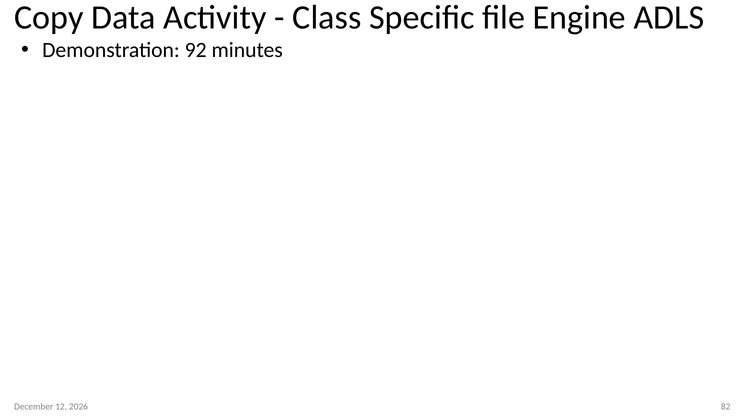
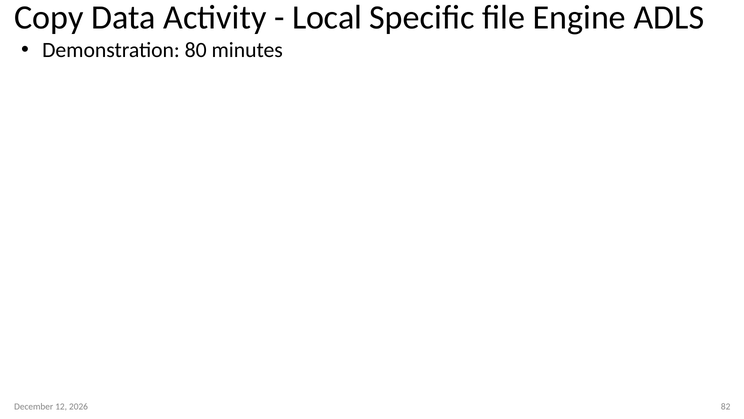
Class: Class -> Local (327, 18)
92: 92 -> 80 (196, 50)
